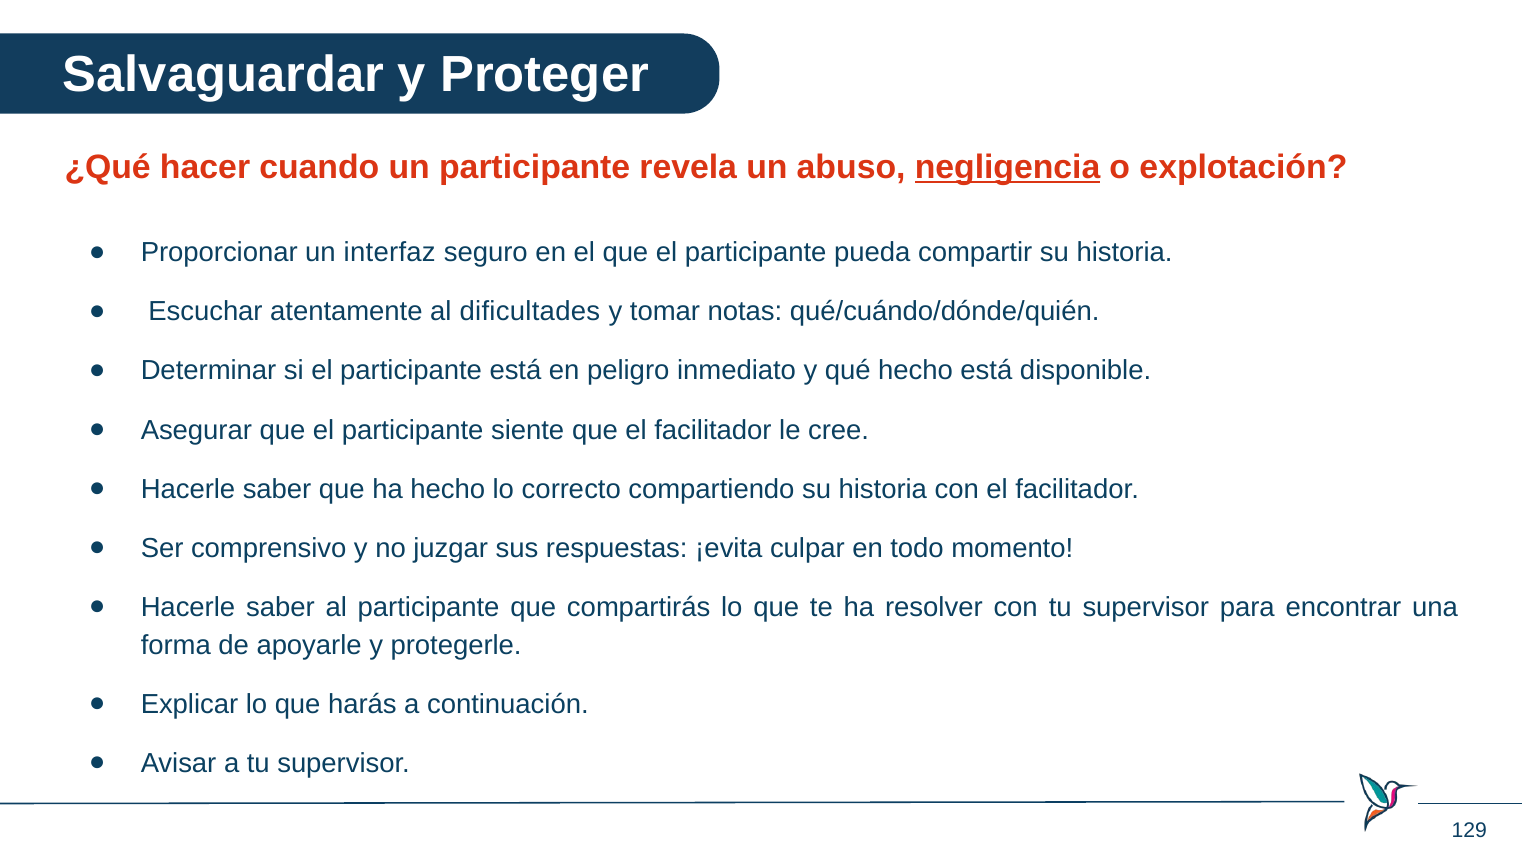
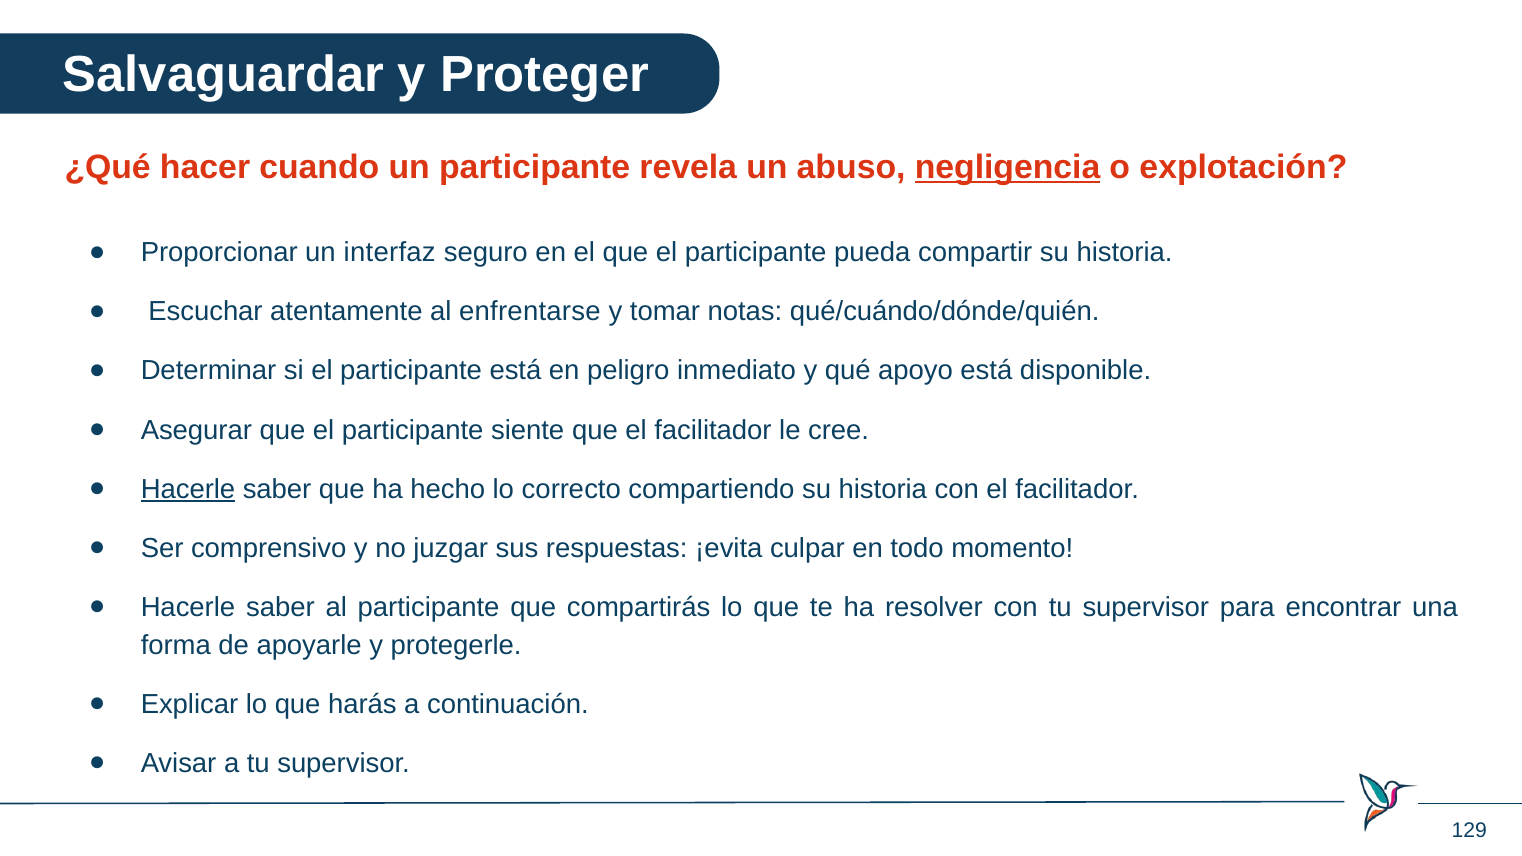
dificultades: dificultades -> enfrentarse (530, 312)
qué hecho: hecho -> apoyo (916, 371)
Hacerle underline: none -> present (188, 489)
